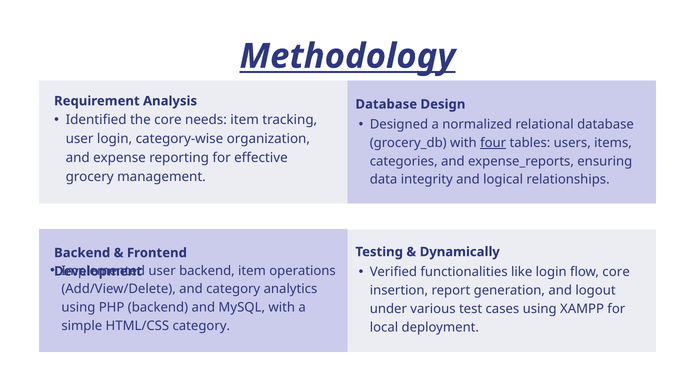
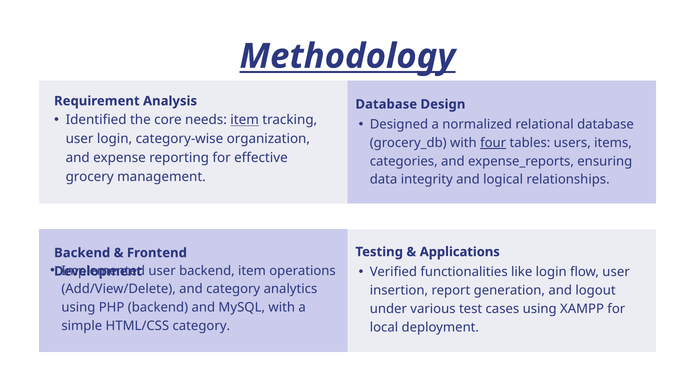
item underline: none -> present (245, 120)
Dynamically: Dynamically -> Applications (460, 252)
flow core: core -> user (616, 272)
